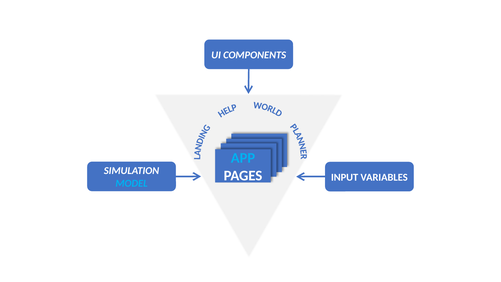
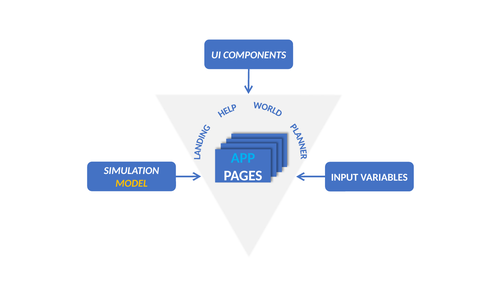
MODEL colour: light blue -> yellow (132, 183)
